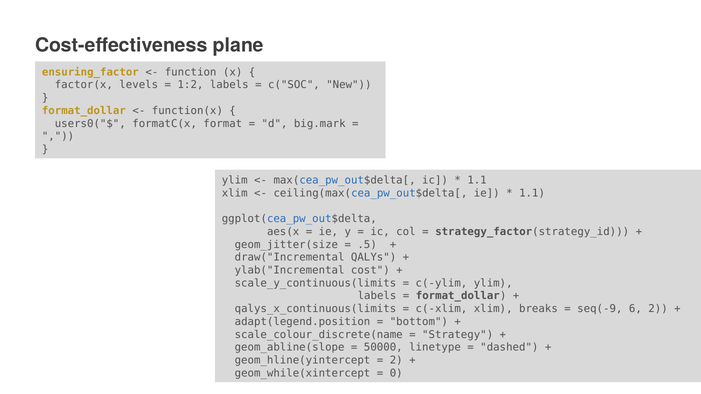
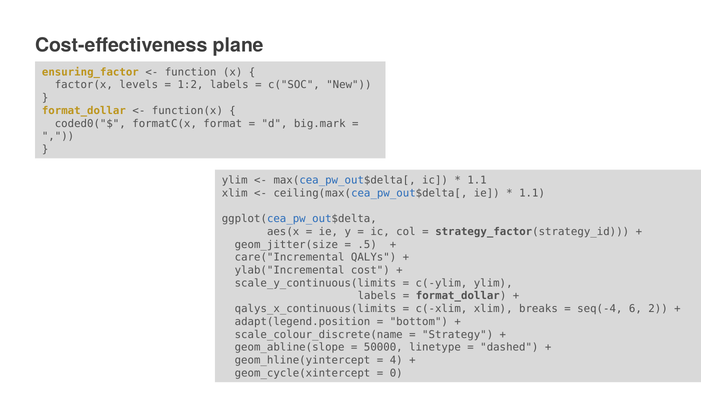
users0("$: users0("$ -> coded0("$ (90, 124)
draw("Incremental: draw("Incremental -> care("Incremental (290, 258)
seq(-9: seq(-9 -> seq(-4 (600, 309)
2: 2 -> 4 (396, 361)
geom_while(xintercept: geom_while(xintercept -> geom_cycle(xintercept (302, 373)
